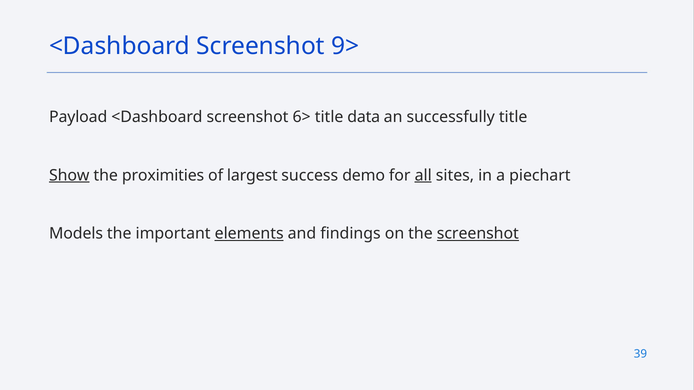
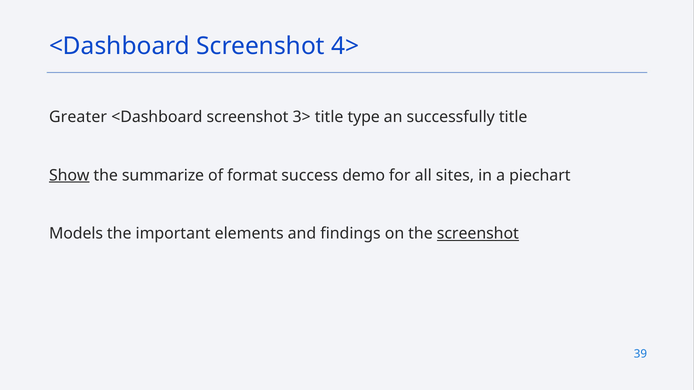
9>: 9> -> 4> (345, 46)
Payload: Payload -> Greater (78, 117)
6>: 6> -> 3> (302, 117)
data: data -> type (364, 117)
proximities: proximities -> summarize (163, 176)
largest: largest -> format (252, 176)
all underline: present -> none (423, 176)
elements underline: present -> none (249, 234)
